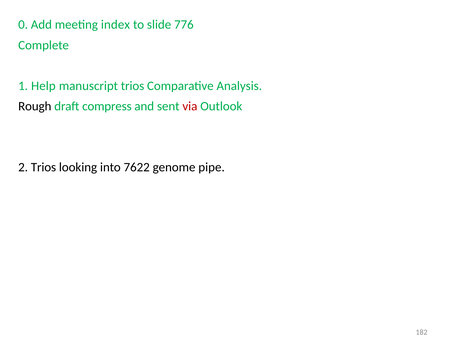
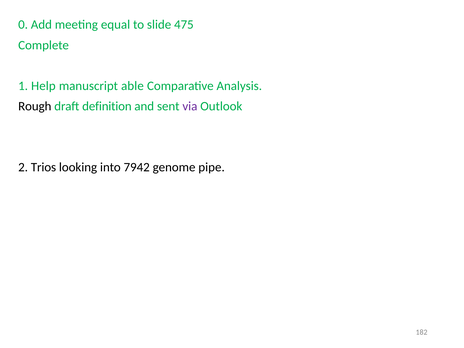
index: index -> equal (116, 25)
776: 776 -> 475 (184, 25)
manuscript trios: trios -> able (132, 86)
compress: compress -> definition (107, 106)
via colour: red -> purple (190, 106)
7622: 7622 -> 7942 (137, 167)
